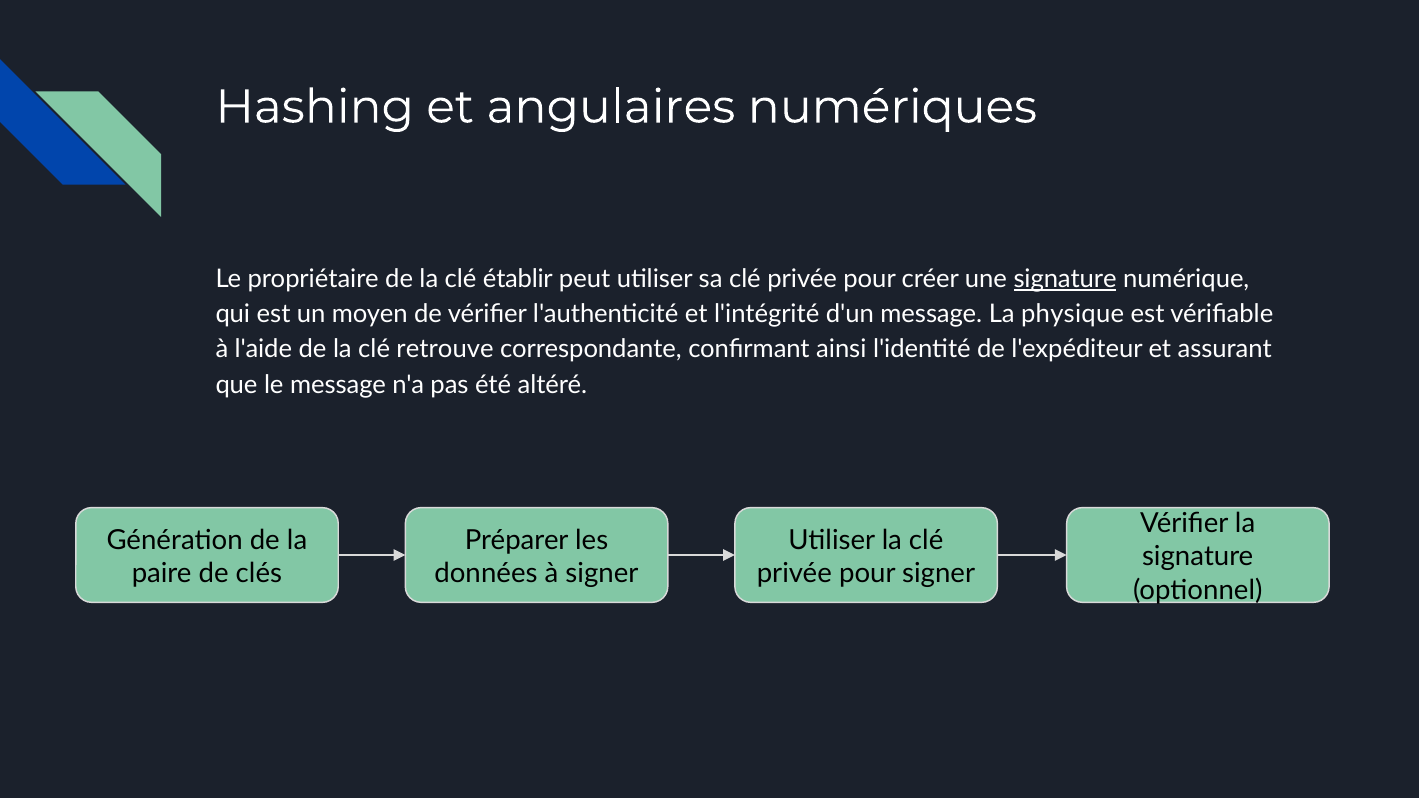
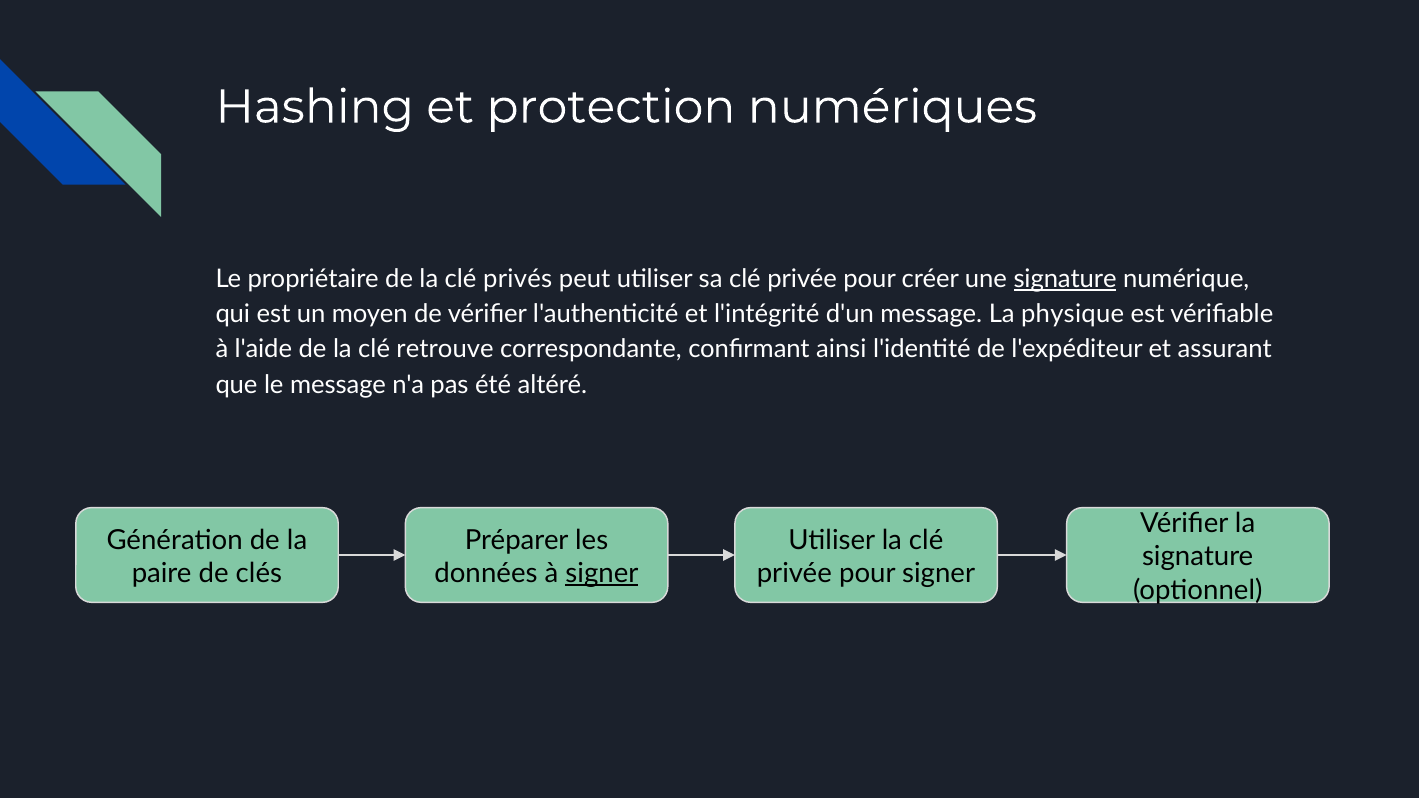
angulaires: angulaires -> protection (611, 107)
établir: établir -> privés (518, 279)
signer underline: none -> present (602, 574)
